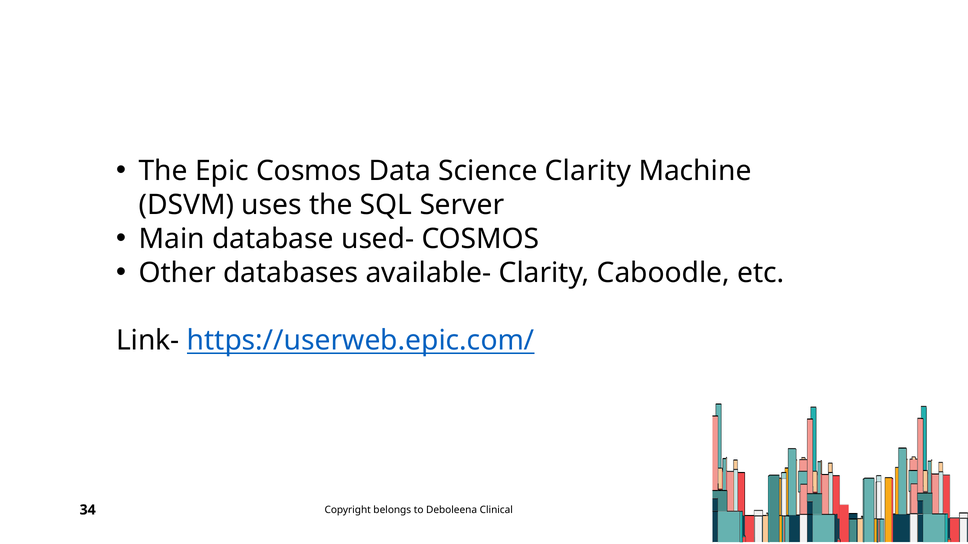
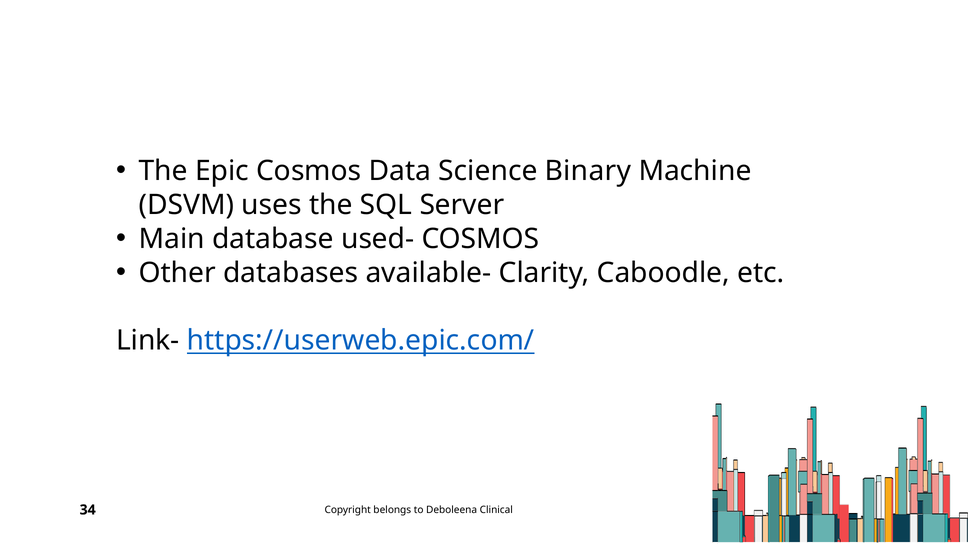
Science Clarity: Clarity -> Binary (588, 171)
